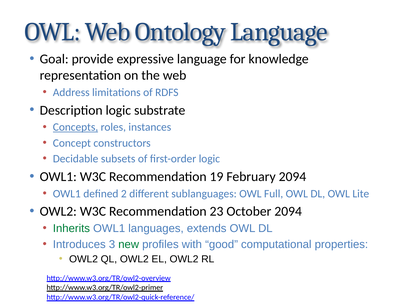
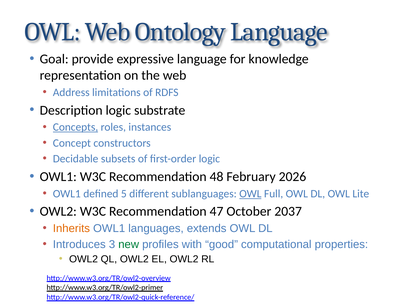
19: 19 -> 48 (217, 177)
February 2094: 2094 -> 2026 (292, 177)
2: 2 -> 5 (124, 194)
OWL underline: none -> present (250, 194)
23: 23 -> 47 (217, 212)
October 2094: 2094 -> 2037 (288, 212)
Inherits colour: green -> orange (71, 229)
